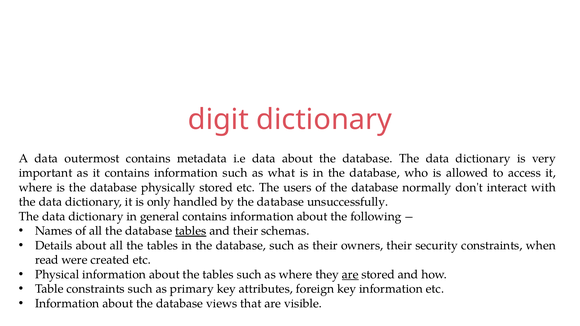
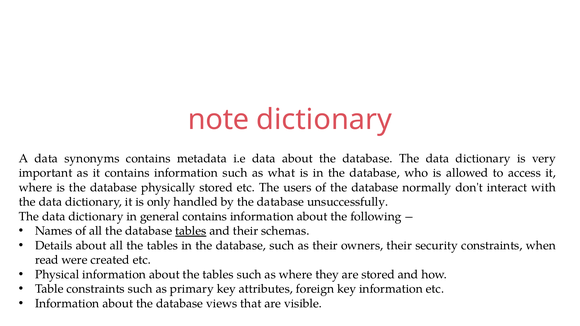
digit: digit -> note (219, 120)
outermost: outermost -> synonyms (92, 159)
are underline: present -> none (350, 275)
